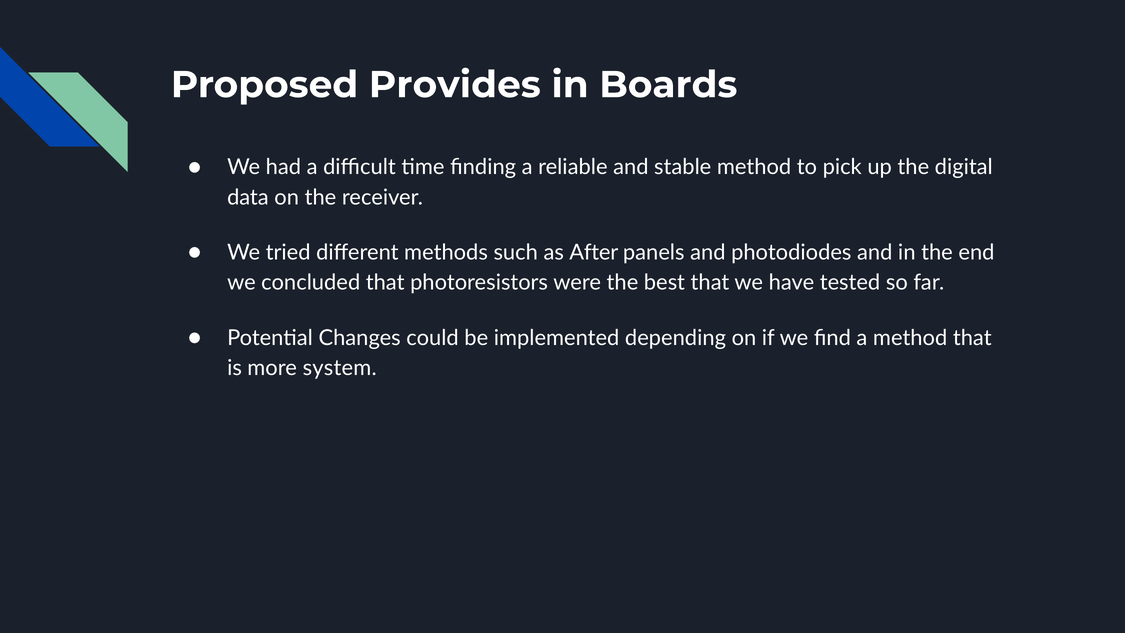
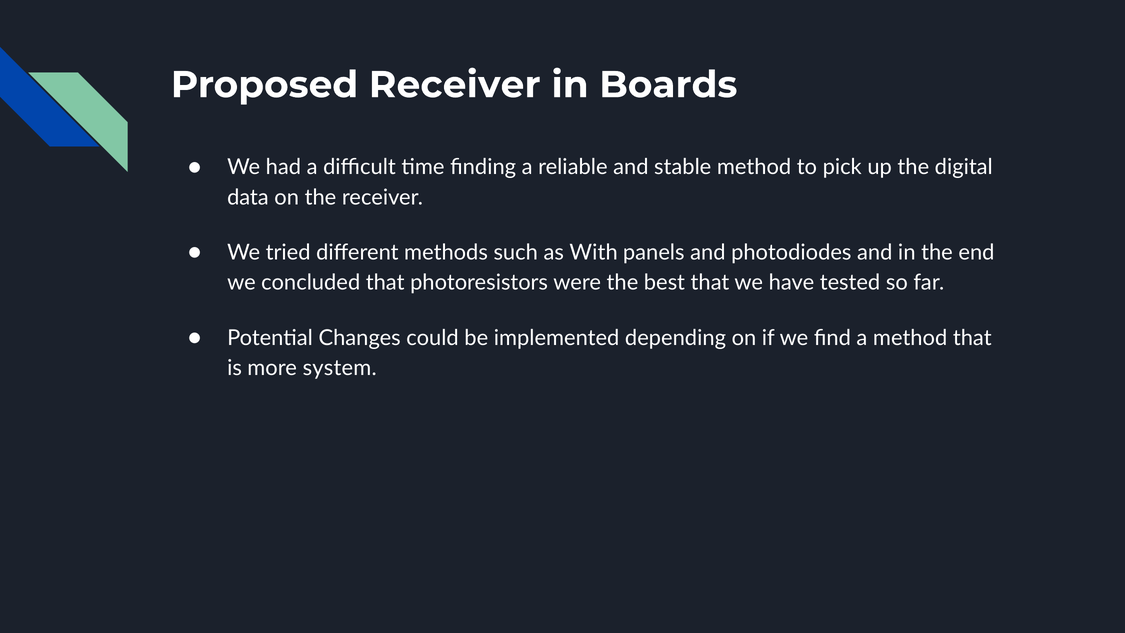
Proposed Provides: Provides -> Receiver (455, 85)
After: After -> With (594, 252)
